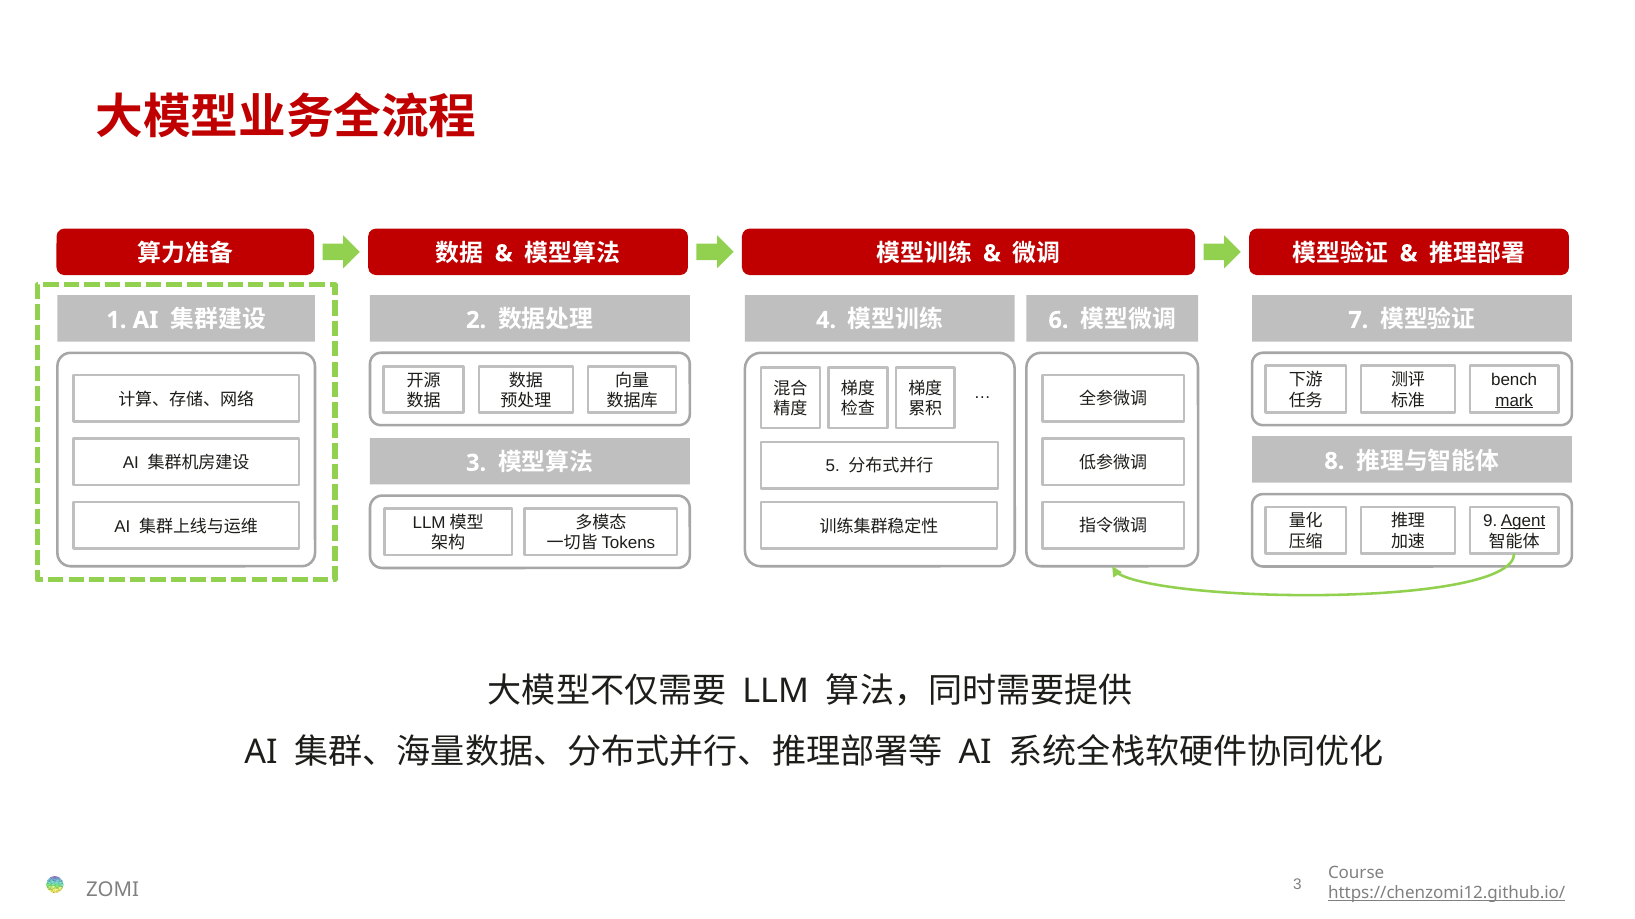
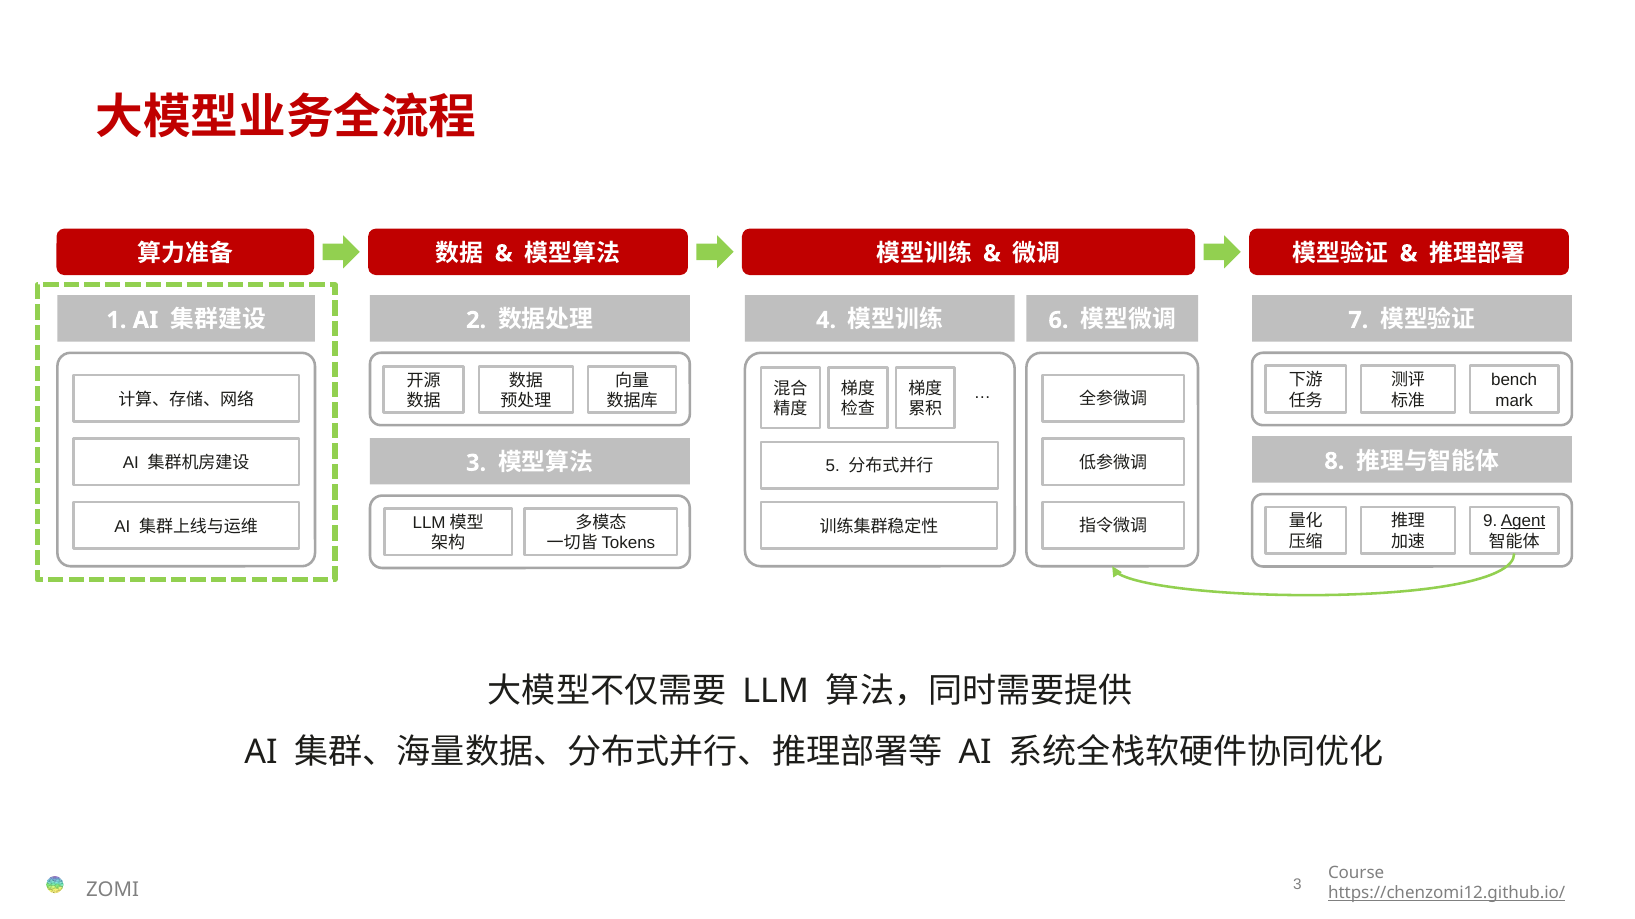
mark underline: present -> none (1514, 401)
